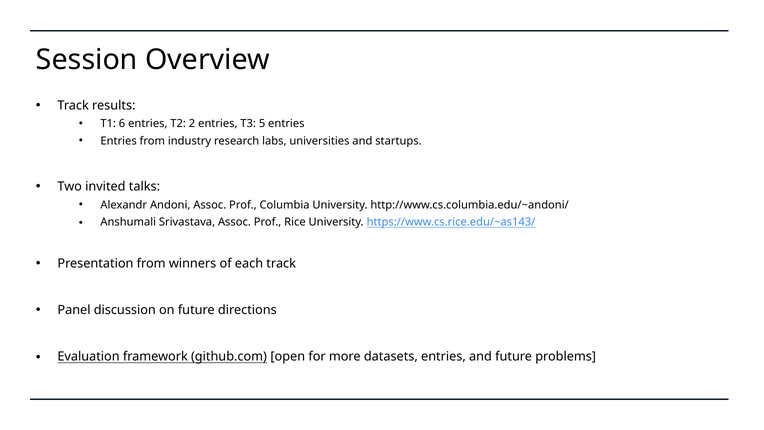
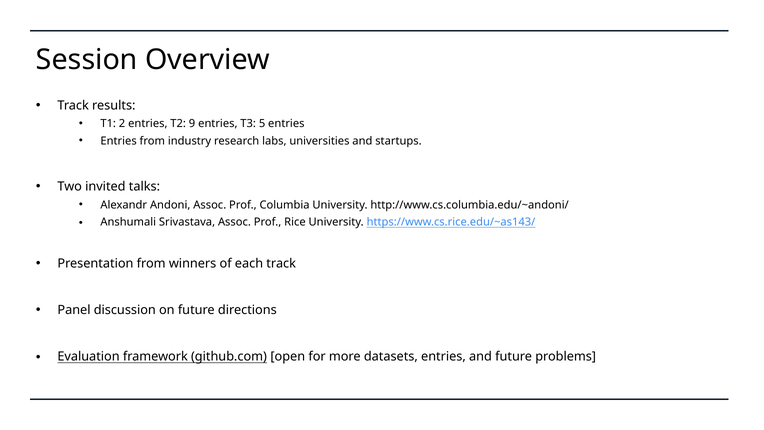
6: 6 -> 2 (122, 124)
2: 2 -> 9 (192, 124)
